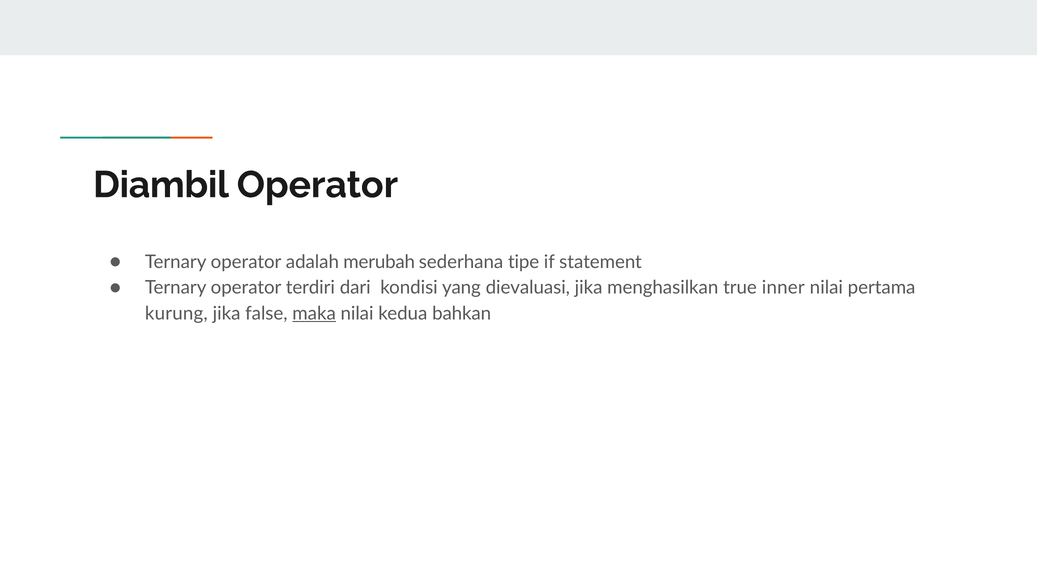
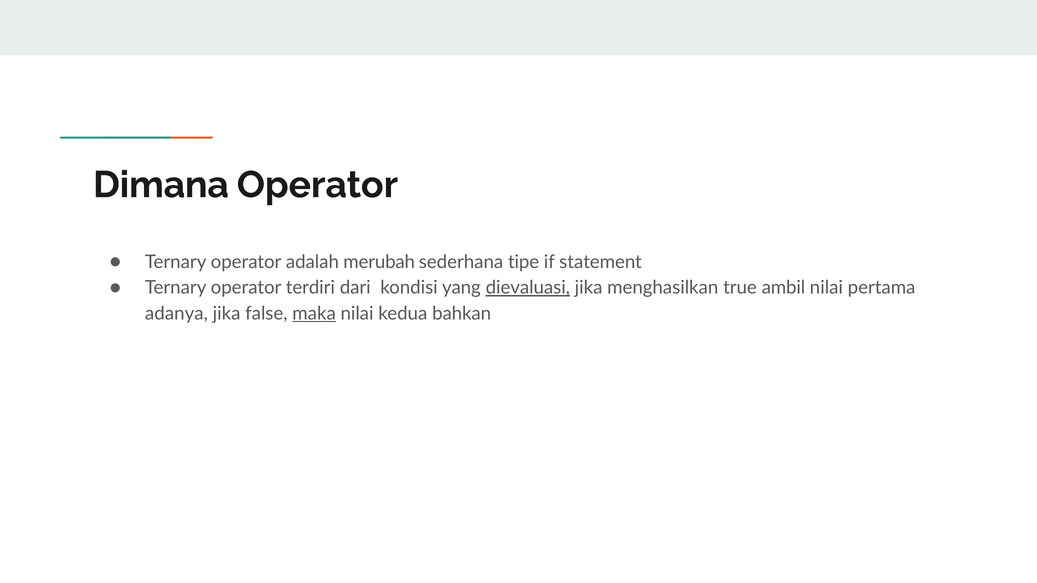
Diambil: Diambil -> Dimana (161, 185)
dievaluasi underline: none -> present (528, 288)
inner: inner -> ambil (783, 288)
kurung: kurung -> adanya (176, 314)
